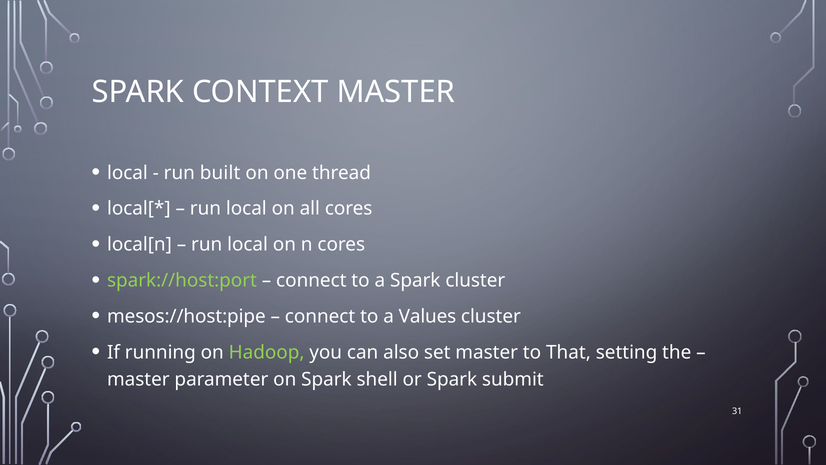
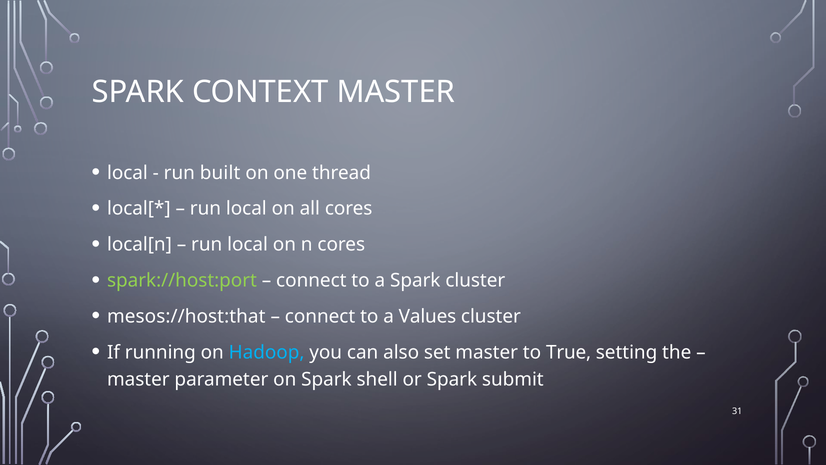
mesos://host:pipe: mesos://host:pipe -> mesos://host:that (186, 316)
Hadoop colour: light green -> light blue (267, 352)
That: That -> True (569, 352)
